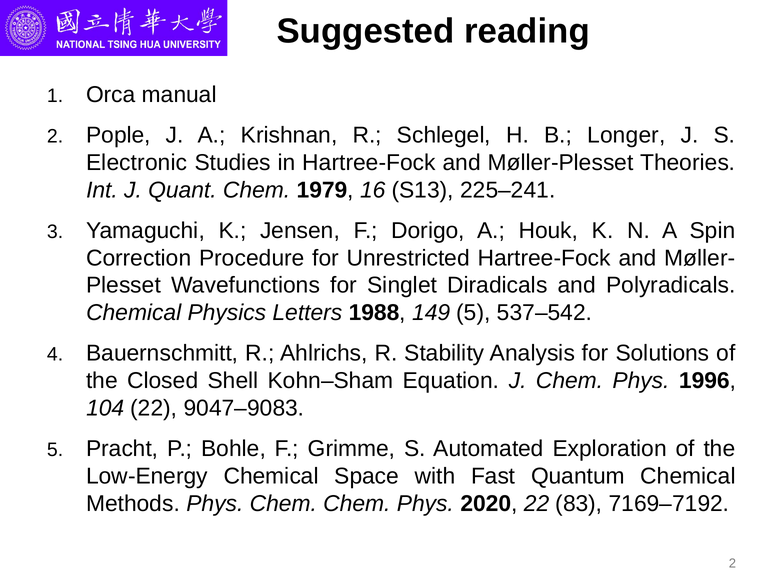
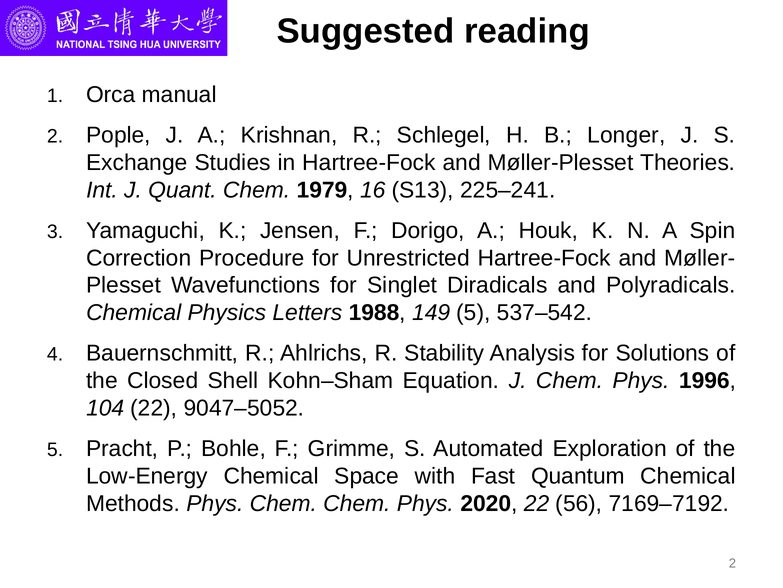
Electronic: Electronic -> Exchange (137, 162)
9047–9083: 9047–9083 -> 9047–5052 (244, 408)
83: 83 -> 56 (579, 503)
